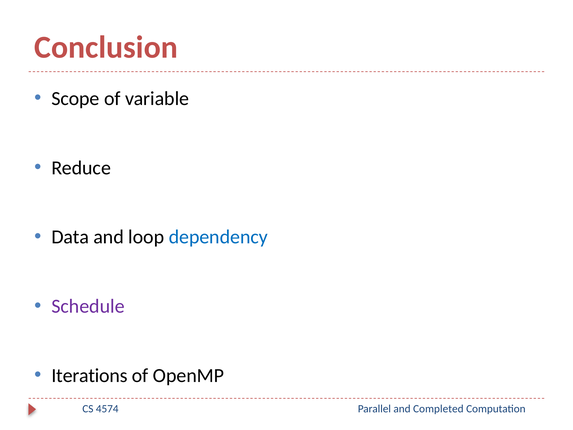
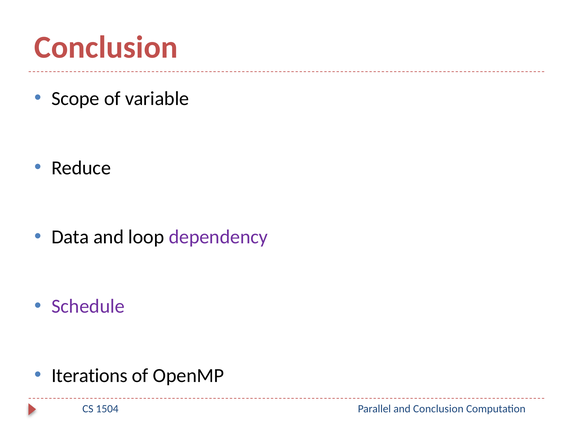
dependency colour: blue -> purple (218, 237)
4574: 4574 -> 1504 (107, 409)
and Completed: Completed -> Conclusion (438, 409)
